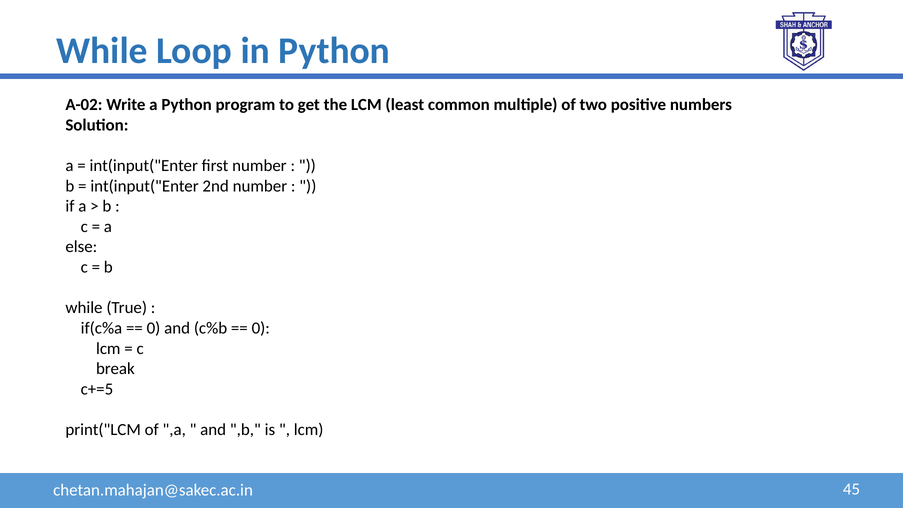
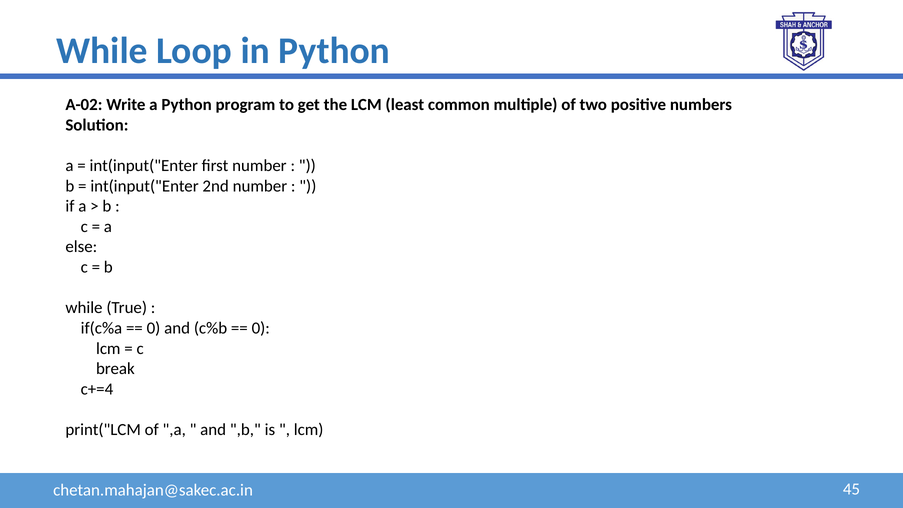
c+=5: c+=5 -> c+=4 (97, 389)
